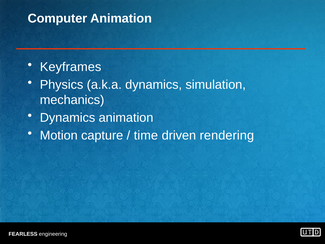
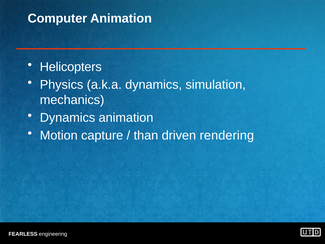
Keyframes: Keyframes -> Helicopters (71, 67)
time: time -> than (146, 135)
